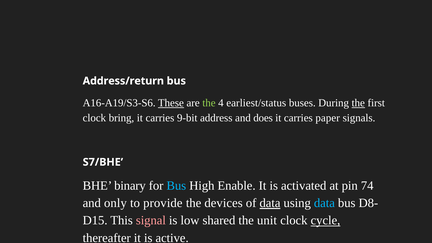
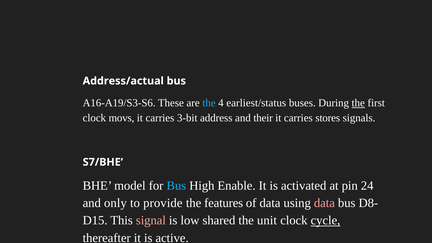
Address/return: Address/return -> Address/actual (123, 81)
These underline: present -> none (171, 103)
the colour: light green -> light blue (209, 103)
bring: bring -> movs (122, 118)
9-bit: 9-bit -> 3-bit (187, 118)
does: does -> their (263, 118)
paper: paper -> stores (328, 118)
binary: binary -> model (130, 186)
74: 74 -> 24 (367, 186)
devices: devices -> features (224, 203)
data underline: present -> none (270, 203)
data colour: light blue -> pink (324, 203)
